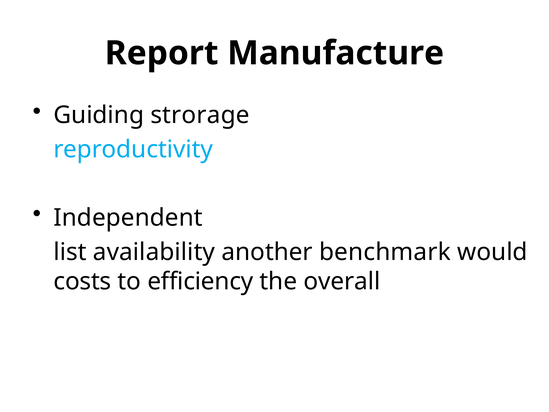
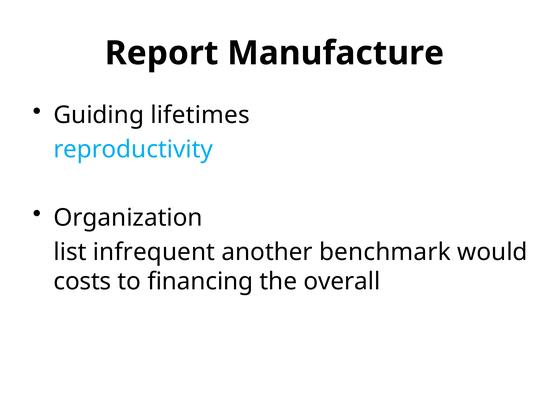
strorage: strorage -> lifetimes (200, 115)
Independent: Independent -> Organization (128, 218)
availability: availability -> infrequent (154, 252)
efficiency: efficiency -> financing (200, 281)
